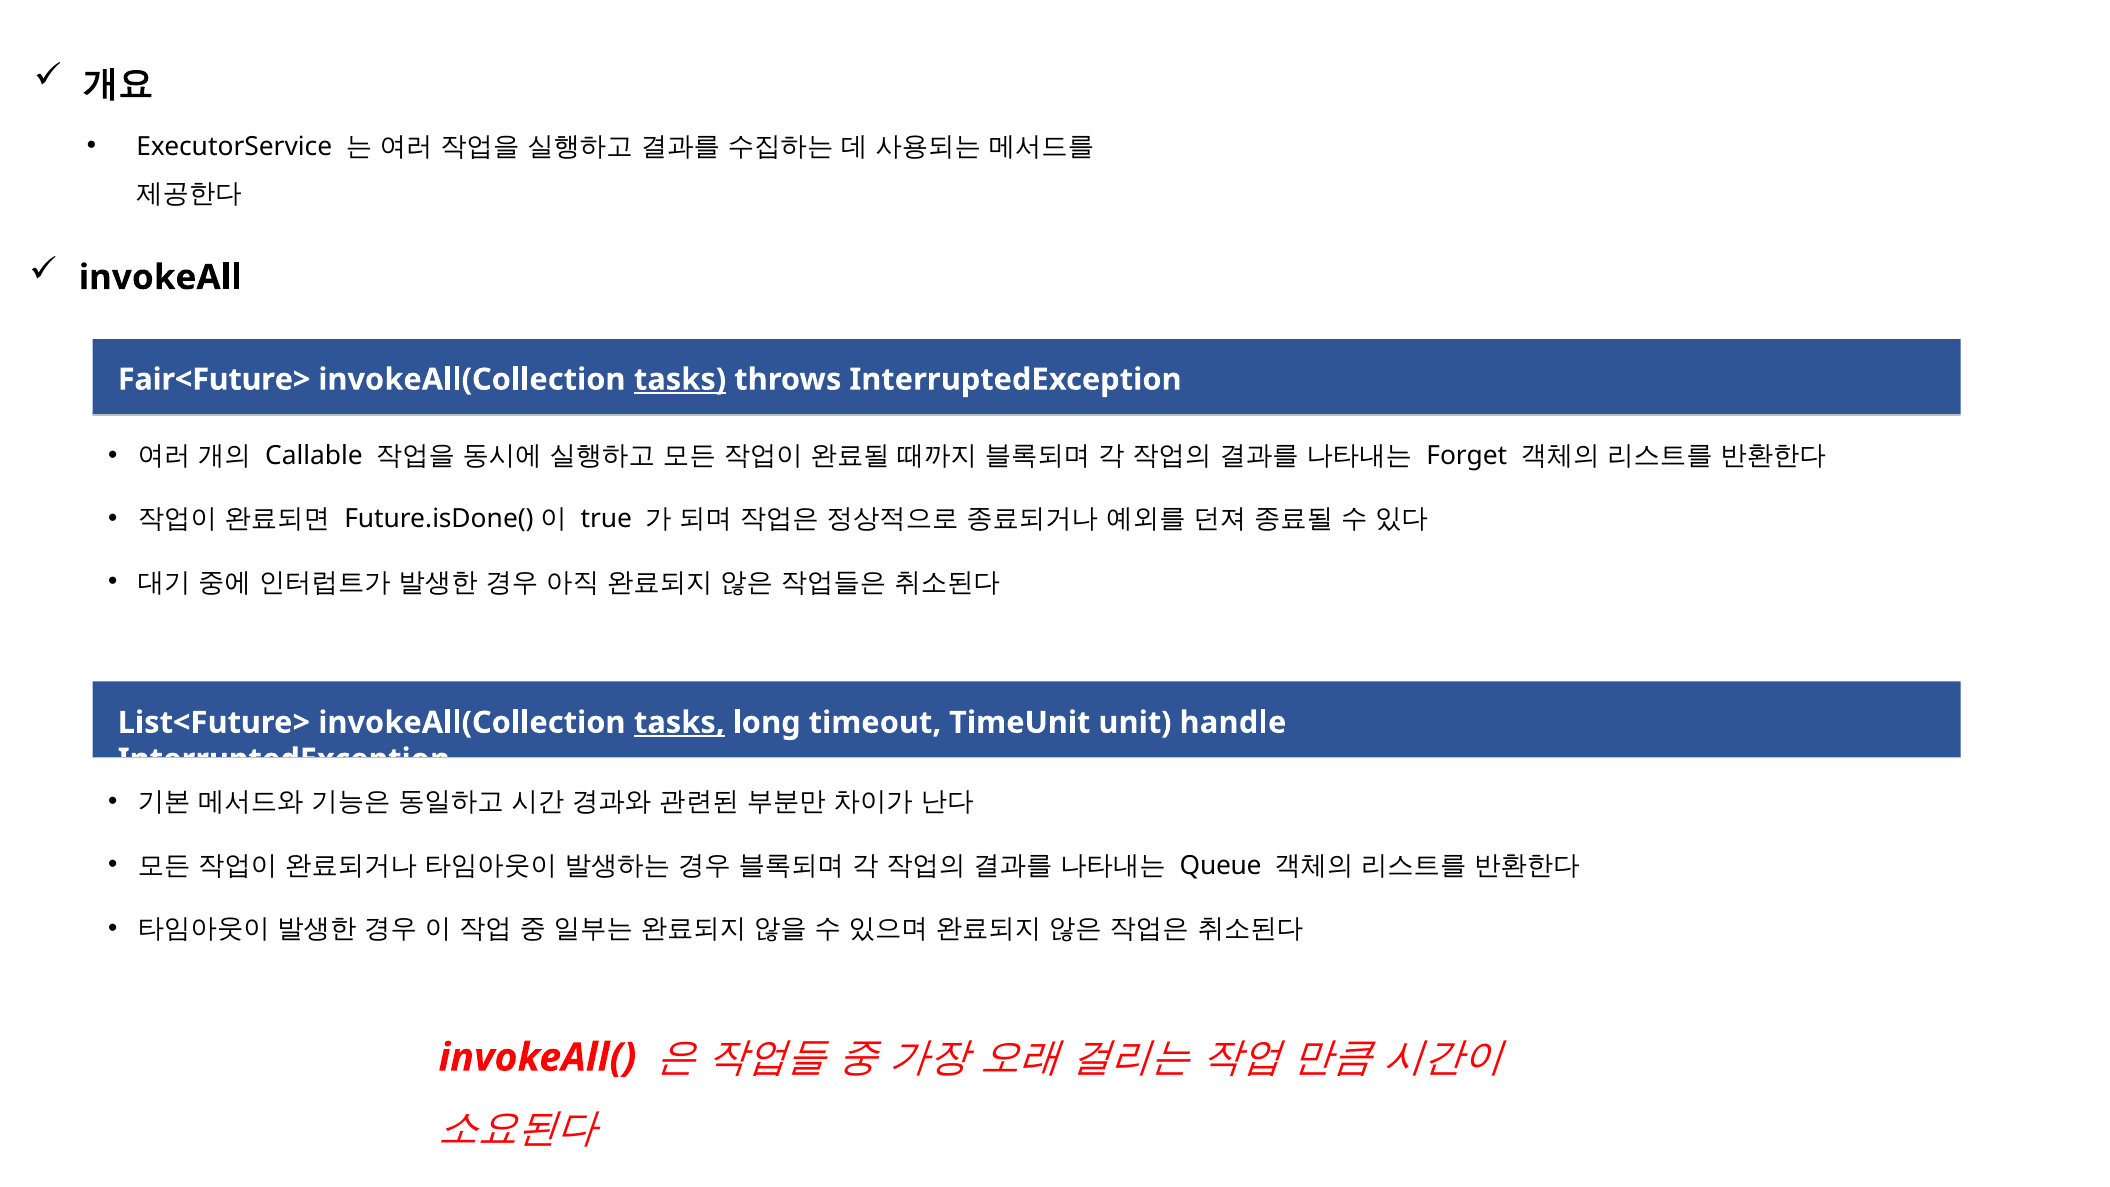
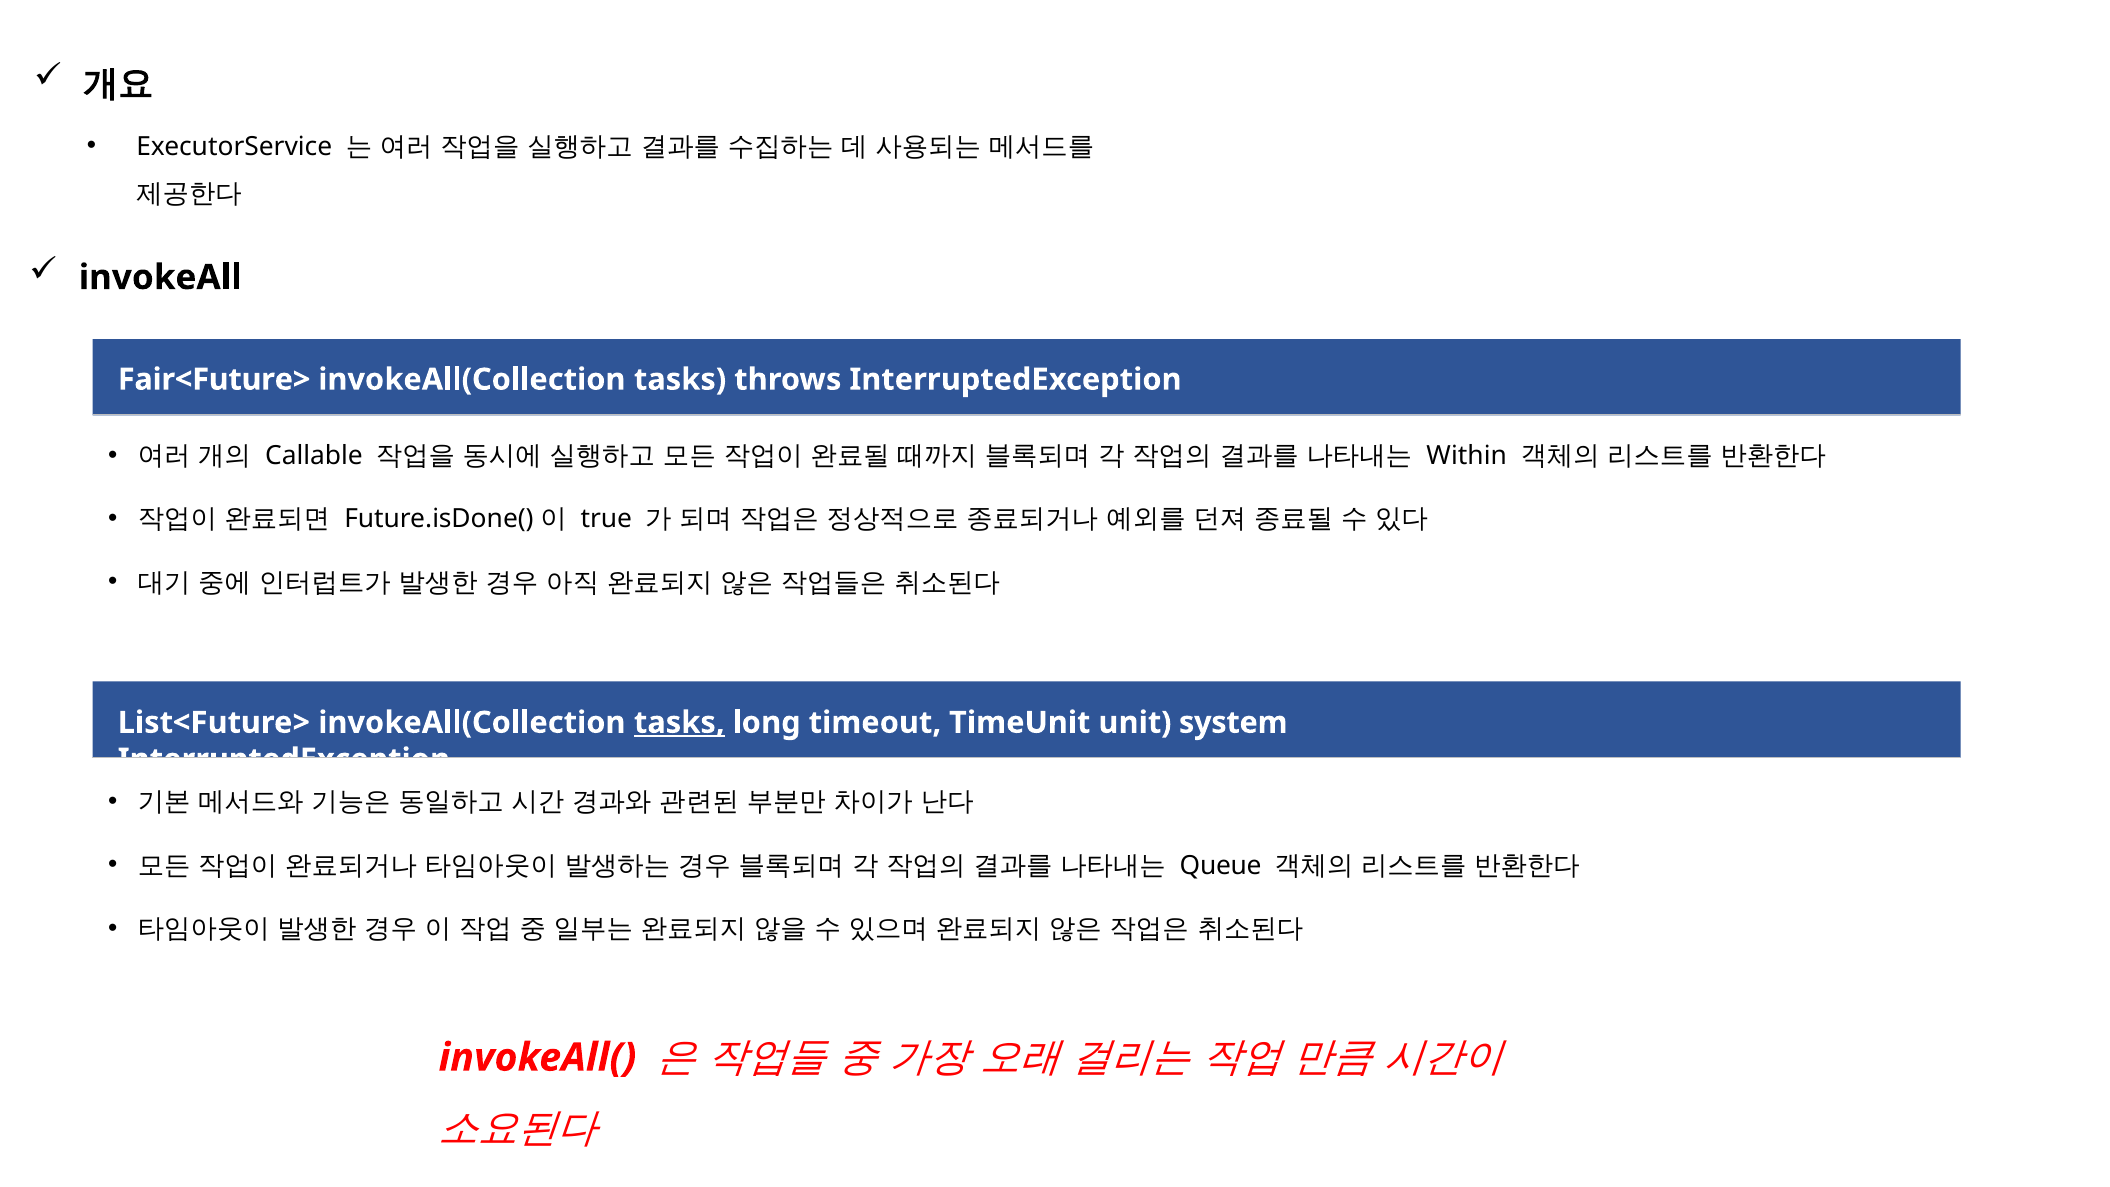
tasks underline: present -> none (680, 379)
Forget: Forget -> Within (1467, 456)
handle: handle -> system (1233, 723)
